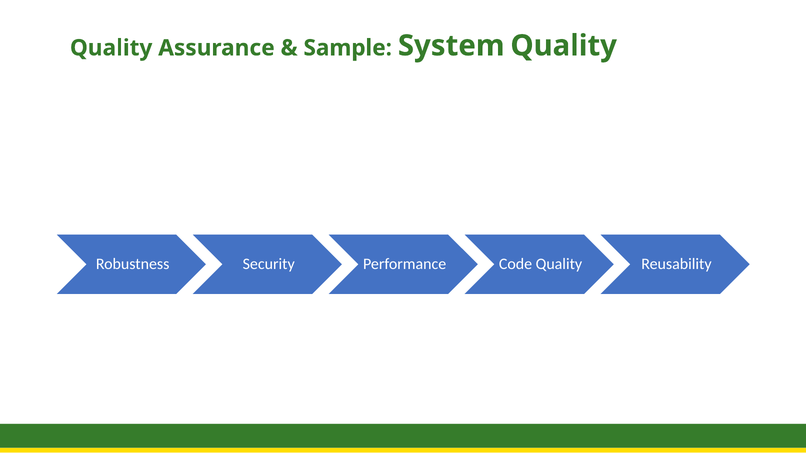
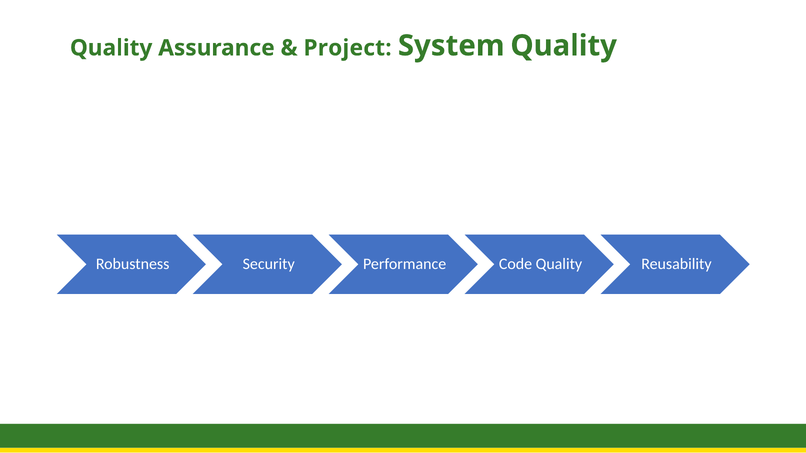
Sample: Sample -> Project (348, 48)
